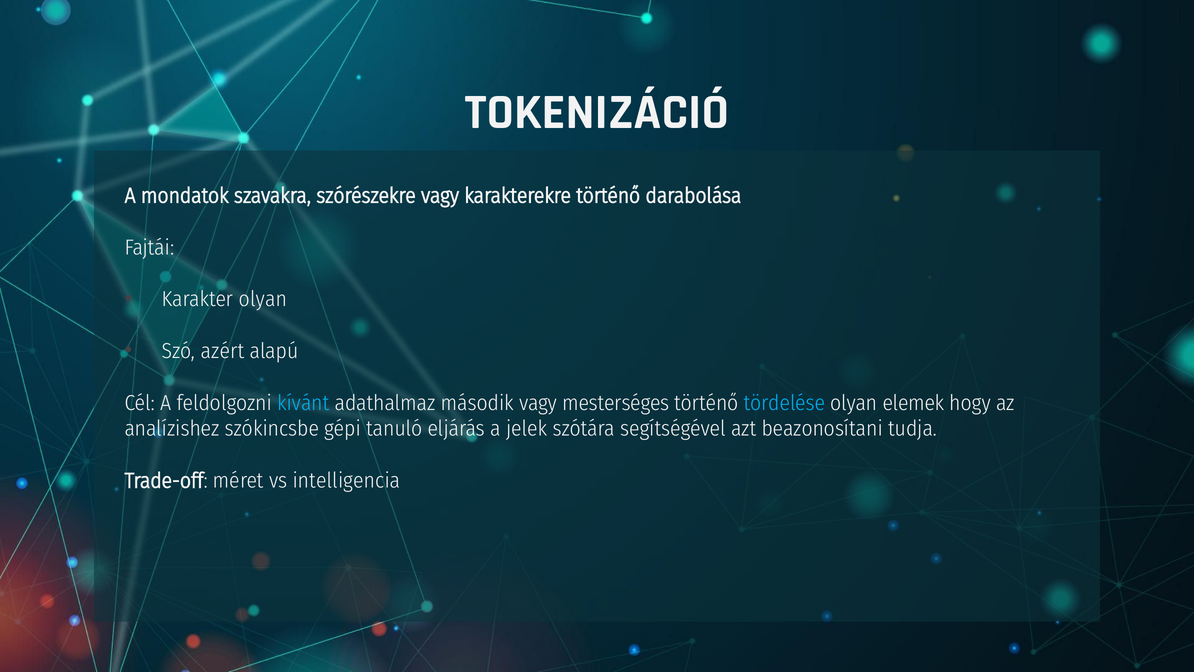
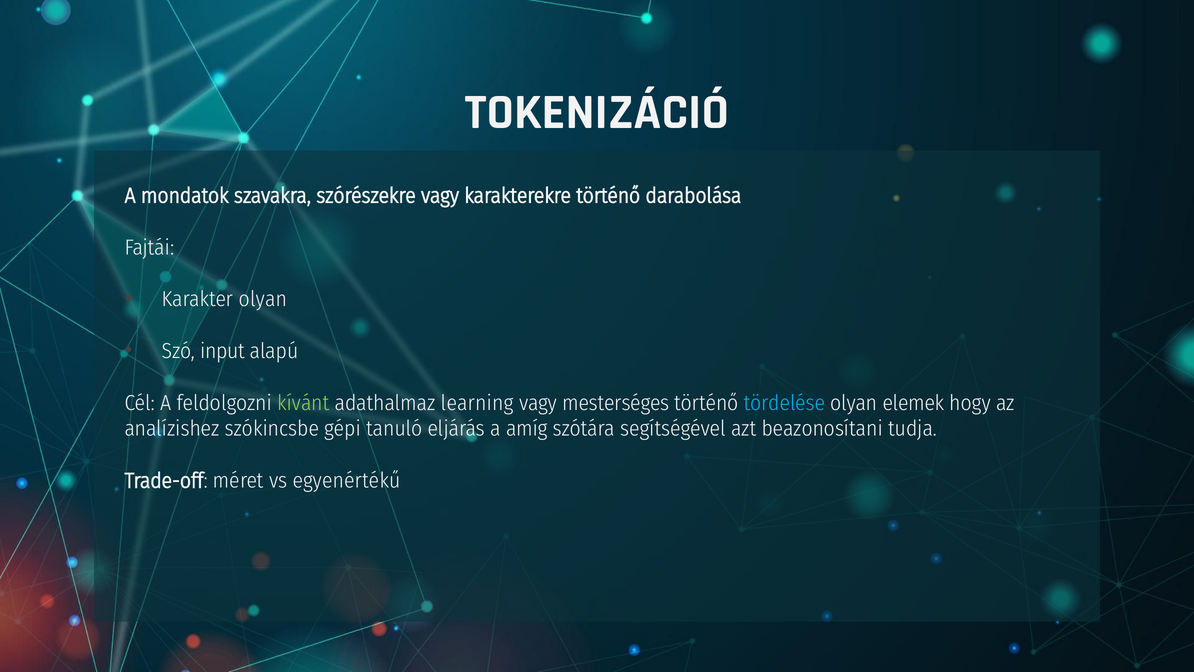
azért: azért -> input (223, 351)
kívánt colour: light blue -> light green (303, 403)
második: második -> learning (477, 403)
jelek: jelek -> amíg (527, 429)
intelligencia: intelligencia -> egyenértékű (346, 480)
